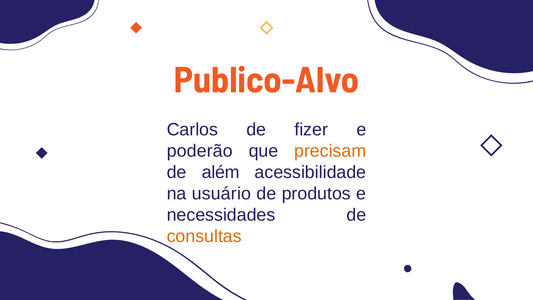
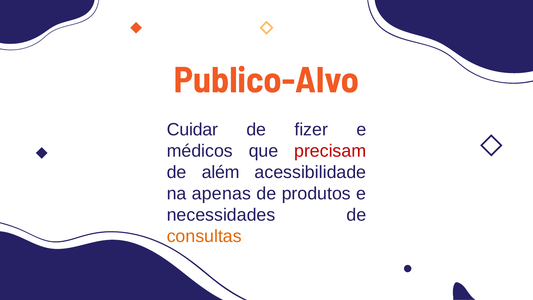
Carlos: Carlos -> Cuidar (192, 130)
poderão: poderão -> médicos (200, 151)
precisam colour: orange -> red (330, 151)
usuário: usuário -> apenas (221, 194)
